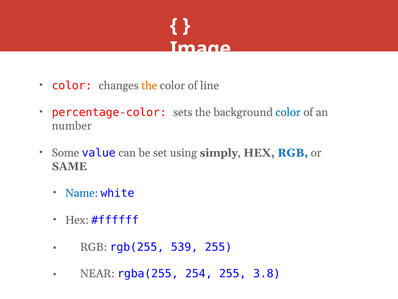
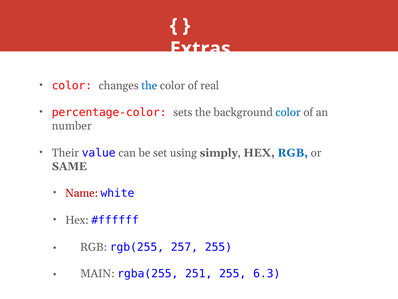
Image: Image -> Extras (200, 49)
the colour: orange -> blue (149, 86)
line: line -> real (210, 86)
Some: Some -> Their (65, 153)
Name colour: blue -> red (82, 193)
539: 539 -> 257 (184, 247)
NEAR: NEAR -> MAIN (97, 273)
254: 254 -> 251 (199, 273)
3.8: 3.8 -> 6.3 (267, 273)
